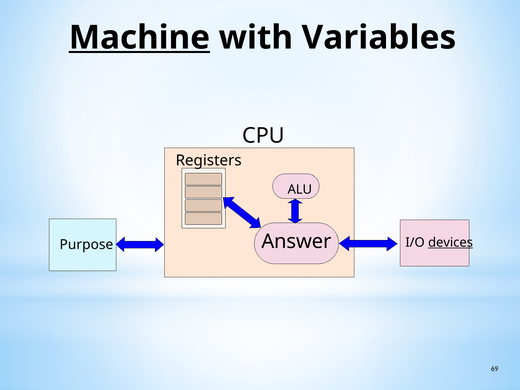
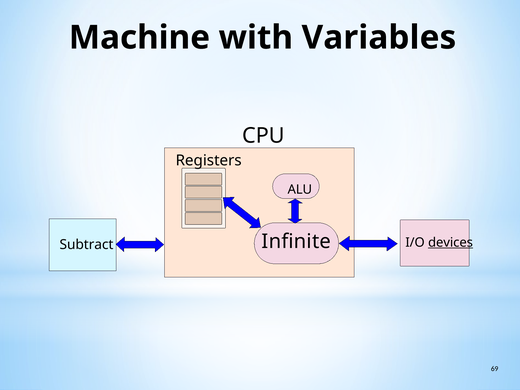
Machine underline: present -> none (139, 38)
Answer: Answer -> Infinite (296, 242)
Purpose: Purpose -> Subtract (86, 245)
